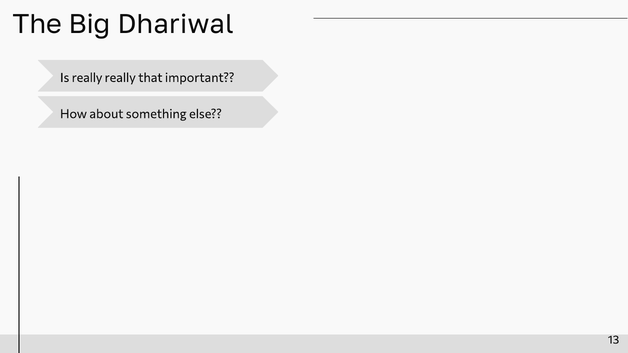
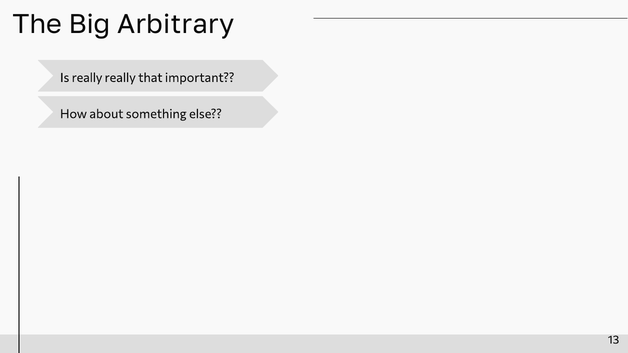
Dhariwal: Dhariwal -> Arbitrary (176, 24)
